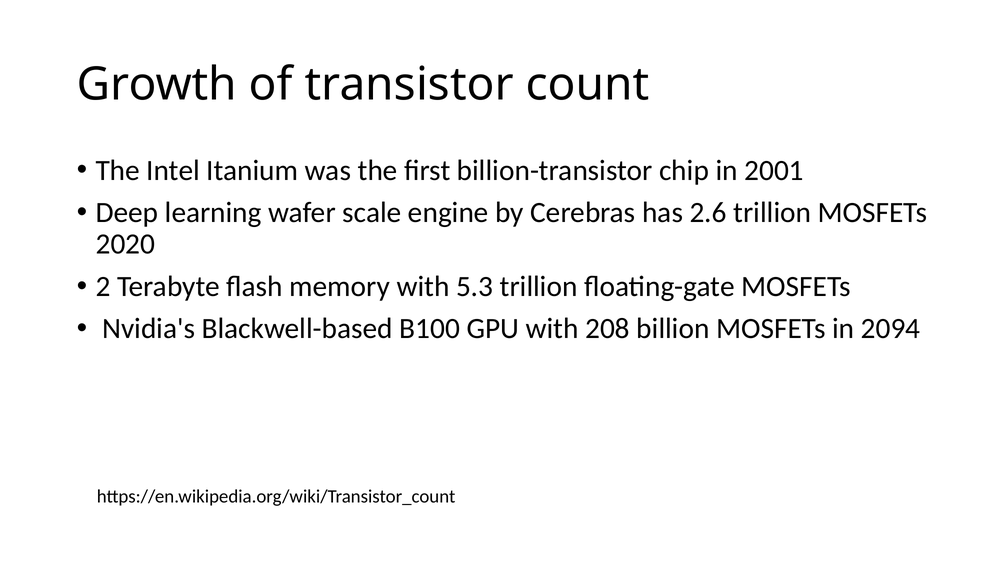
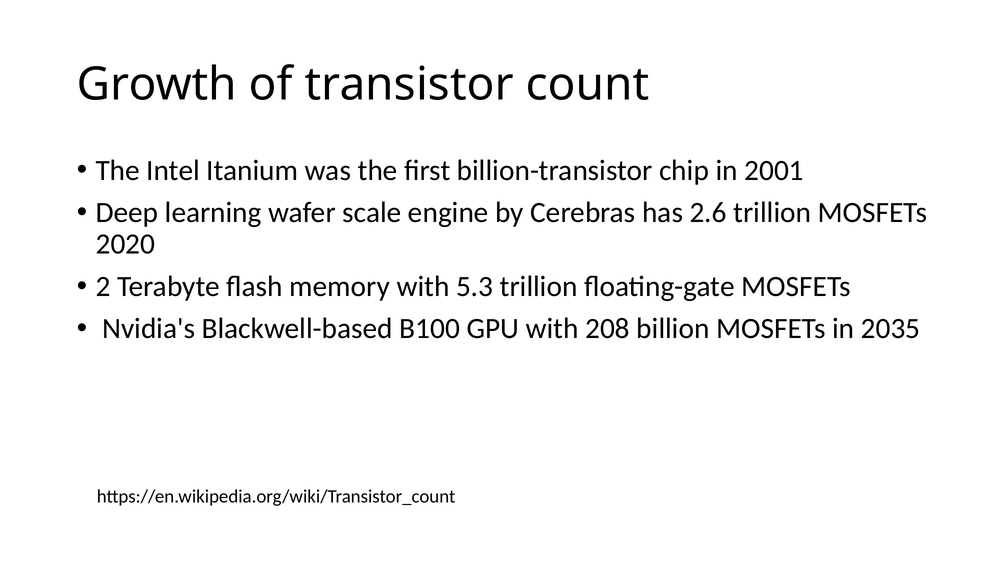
2094: 2094 -> 2035 (891, 328)
